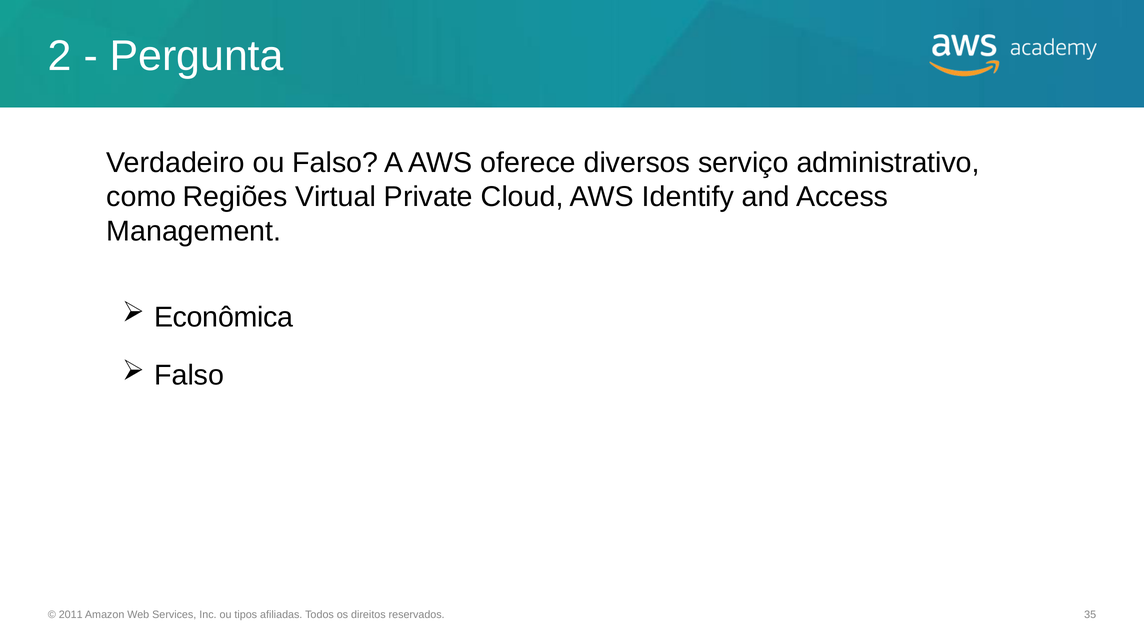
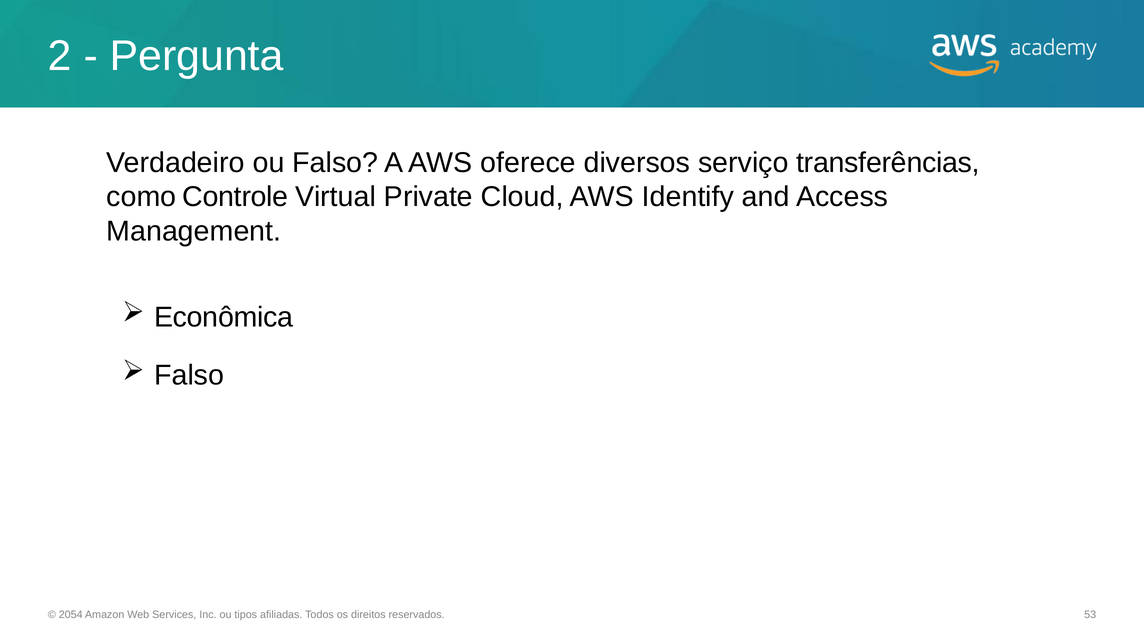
administrativo: administrativo -> transferências (888, 163)
Regiões: Regiões -> Controle (235, 197)
2011: 2011 -> 2054 (71, 614)
35: 35 -> 53 (1090, 614)
